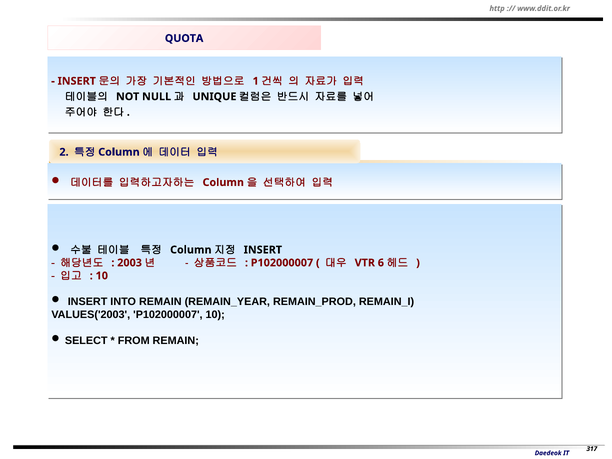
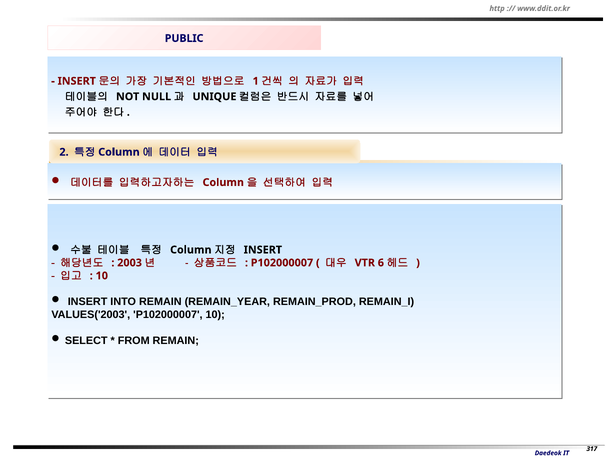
QUOTA: QUOTA -> PUBLIC (184, 38)
